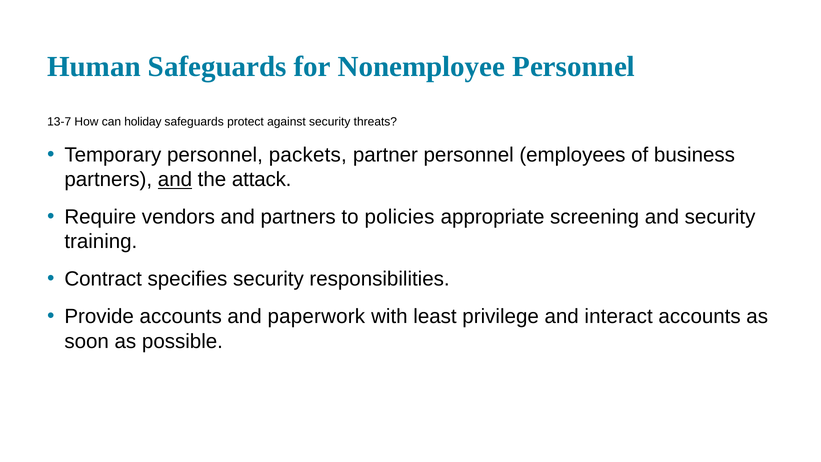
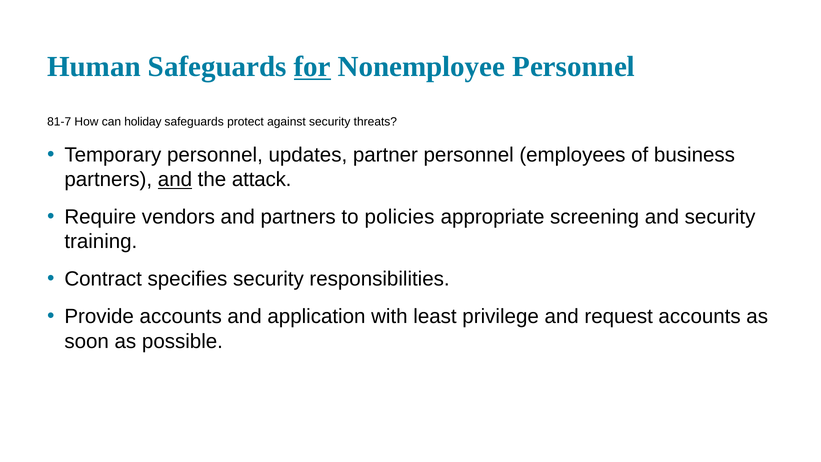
for underline: none -> present (312, 67)
13-7: 13-7 -> 81-7 (59, 122)
packets: packets -> updates (308, 155)
paperwork: paperwork -> application (316, 316)
interact: interact -> request (619, 316)
